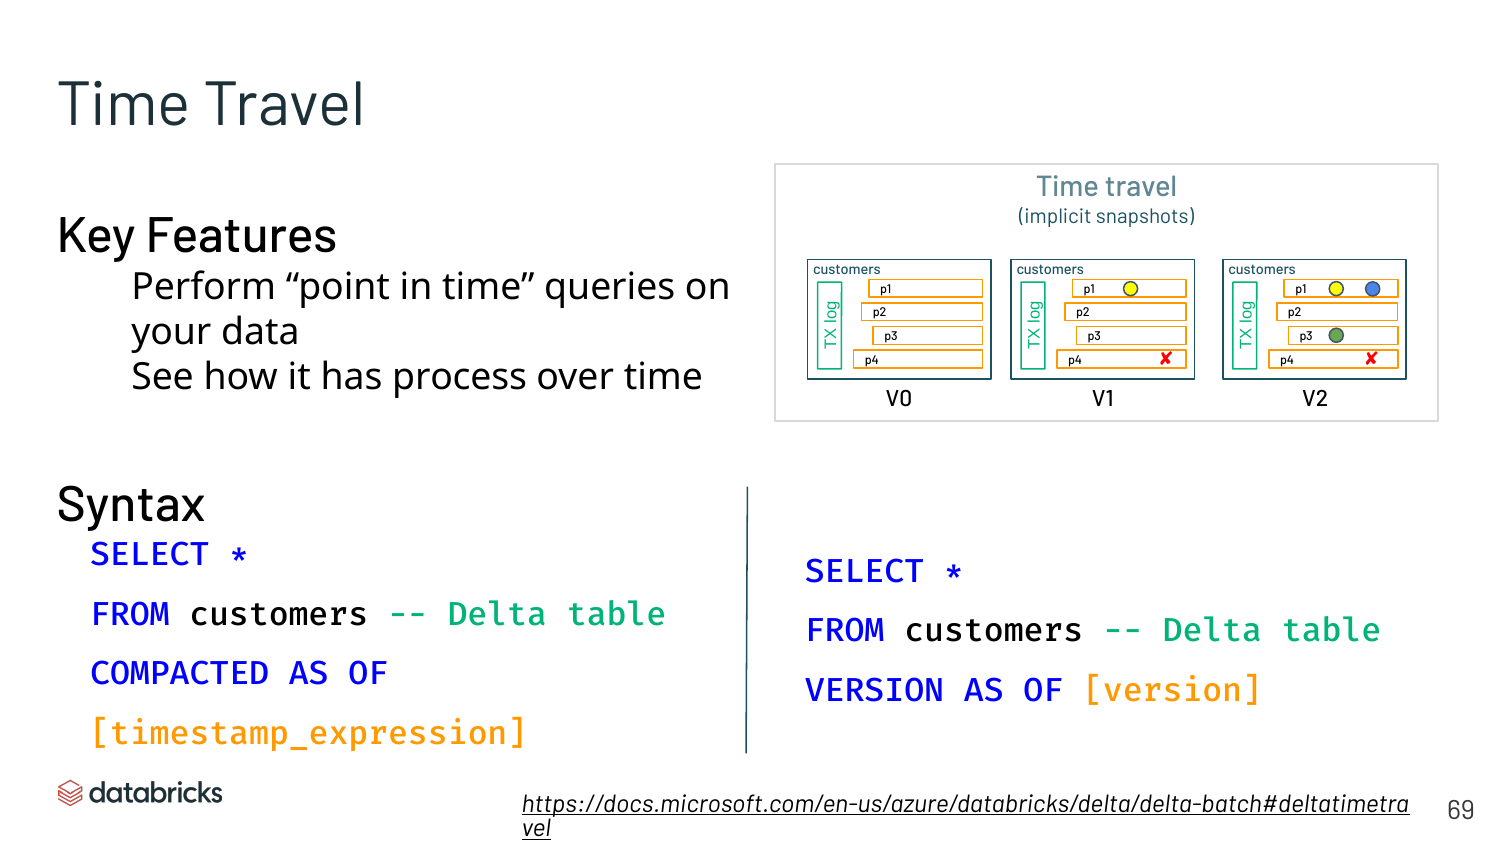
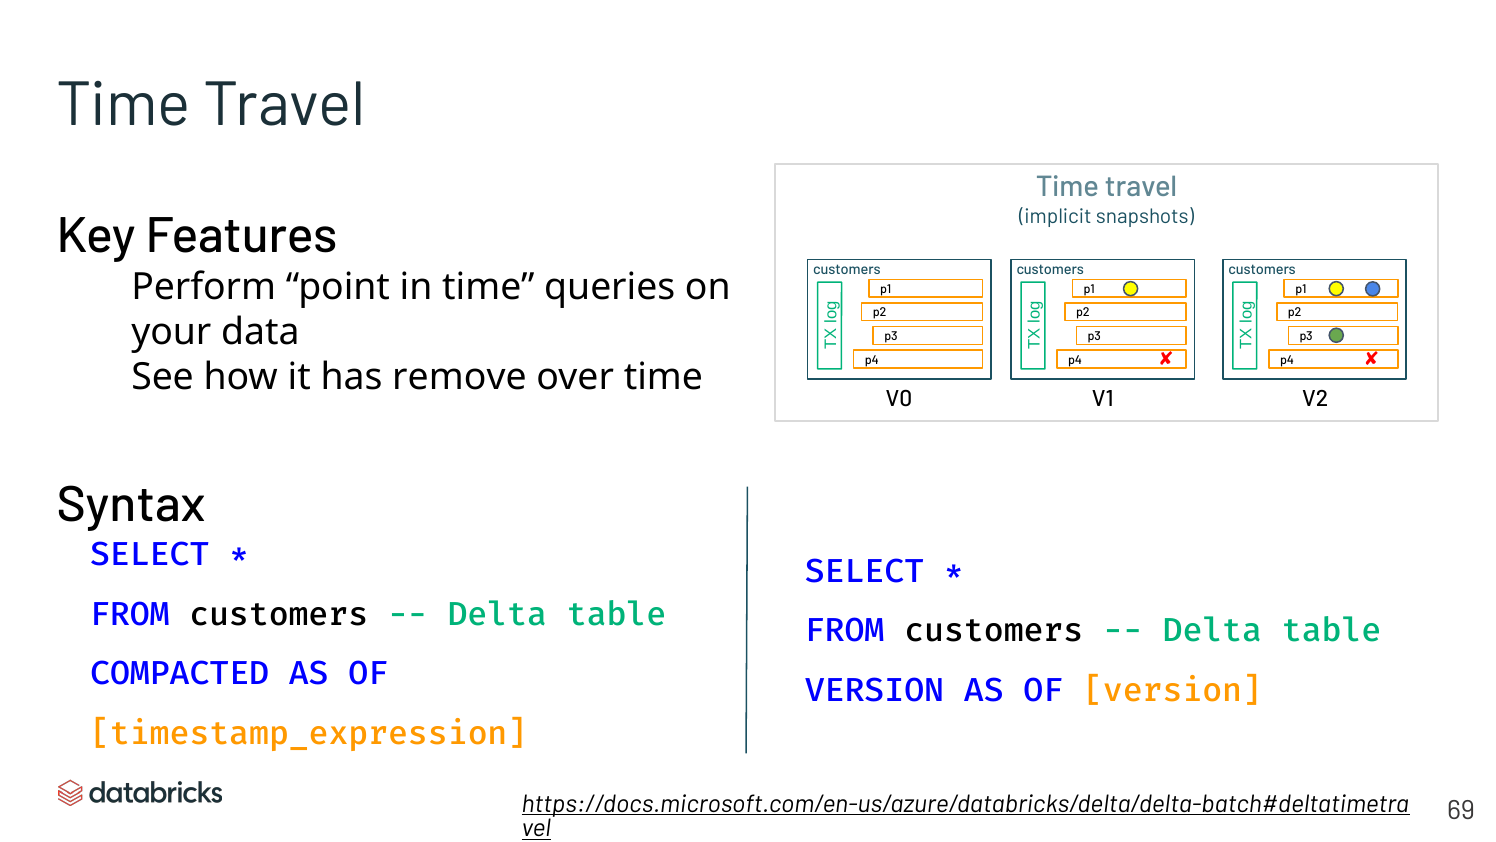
process: process -> remove (459, 377)
